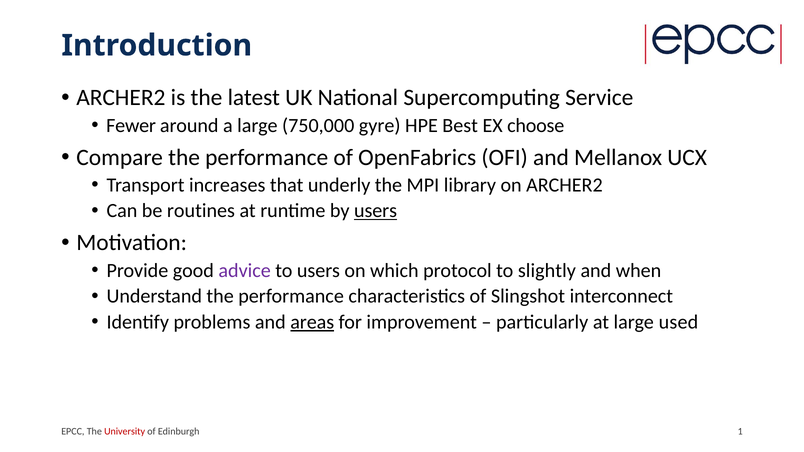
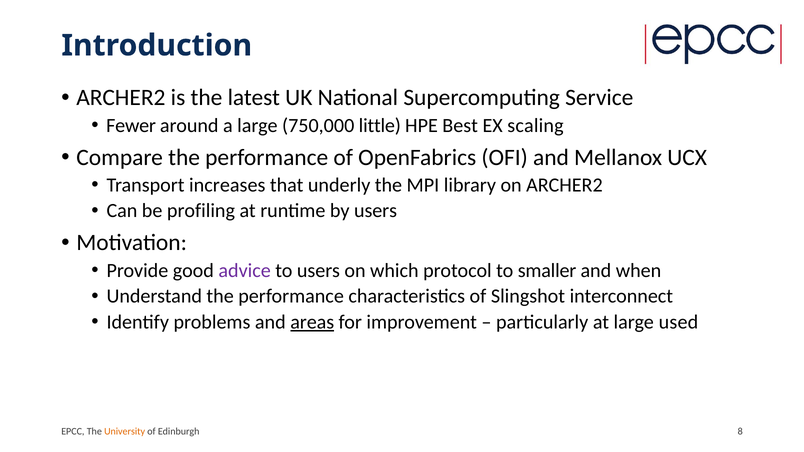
gyre: gyre -> little (380, 126)
choose: choose -> scaling (536, 126)
routines: routines -> profiling (201, 211)
users underline: present -> none (376, 211)
slightly: slightly -> smaller (547, 271)
University colour: red -> orange (125, 432)
1: 1 -> 8 (740, 432)
